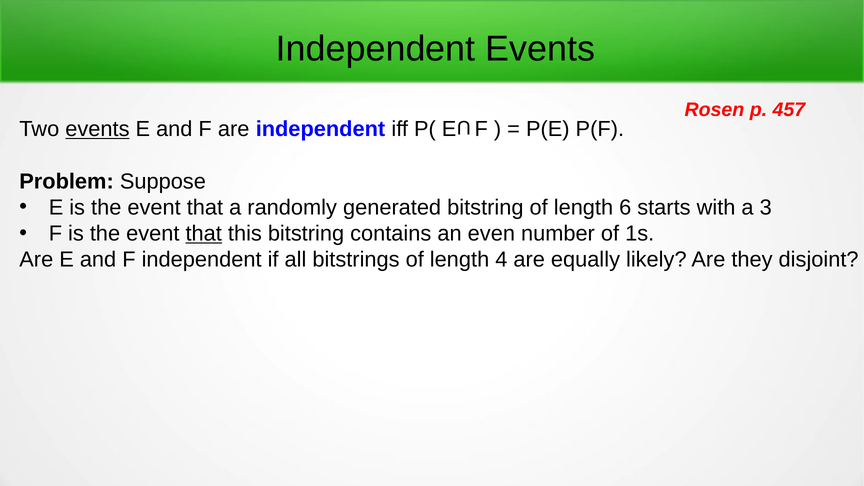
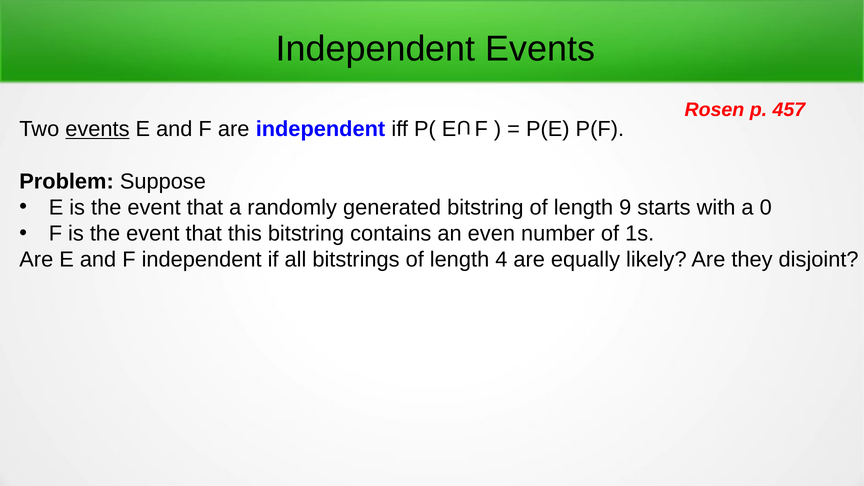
6: 6 -> 9 (625, 208)
3: 3 -> 0 (766, 208)
that underline: present -> none (204, 234)
